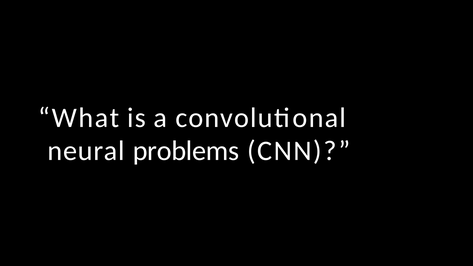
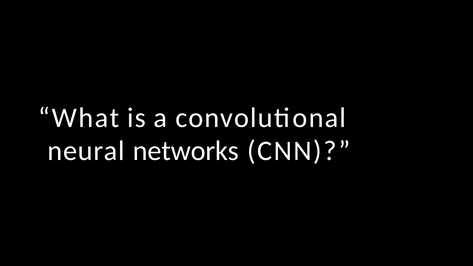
problems: problems -> networks (186, 151)
